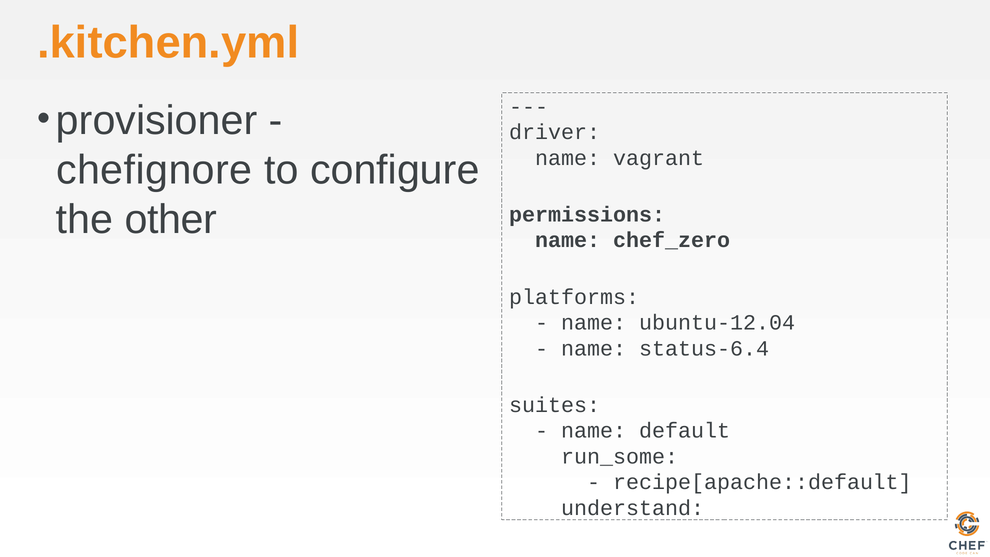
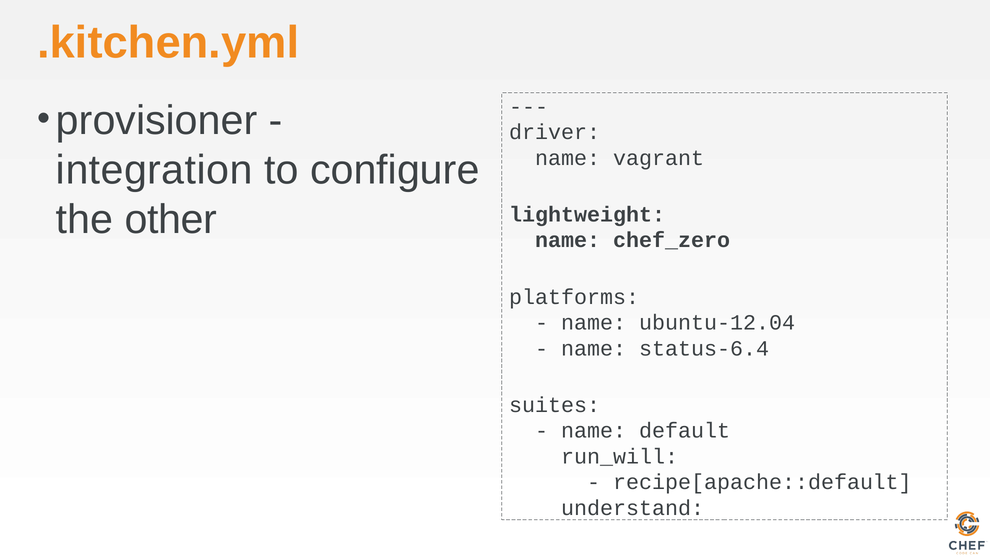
chefignore: chefignore -> integration (154, 170)
permissions: permissions -> lightweight (587, 215)
run_some: run_some -> run_will (620, 456)
